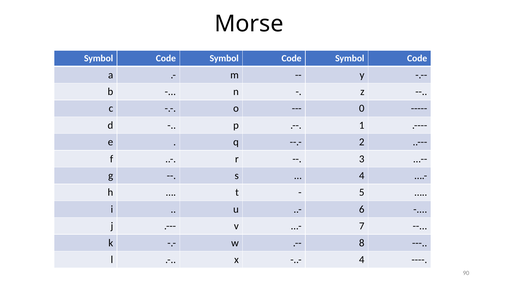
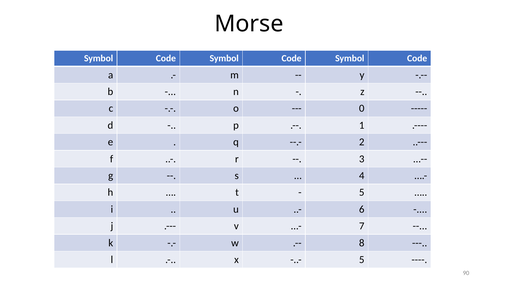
4: 4 -> 5 (362, 259)
